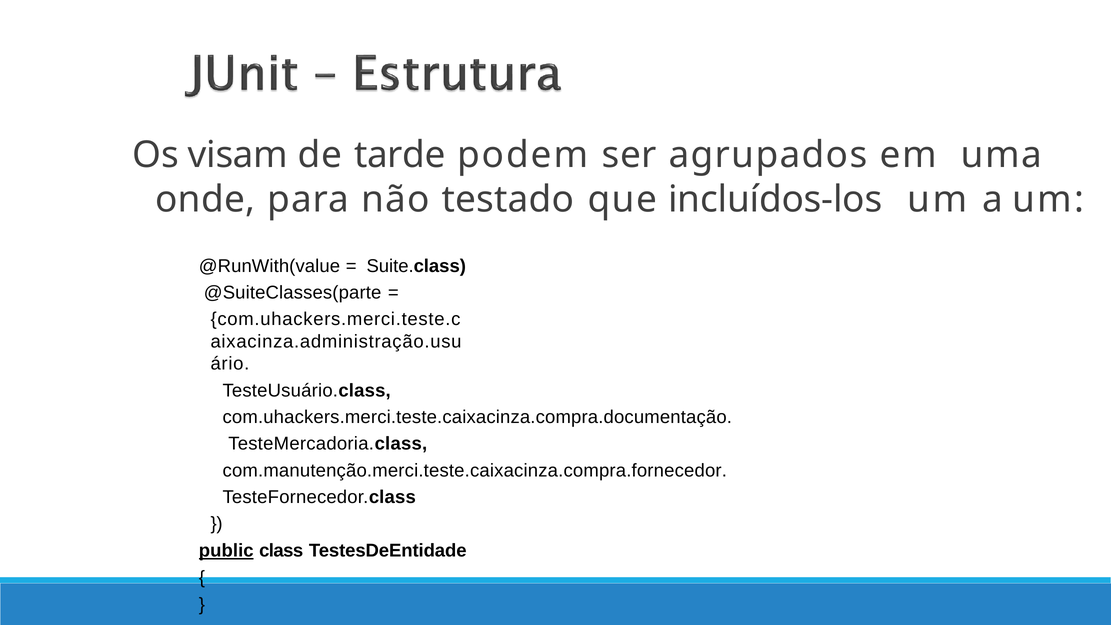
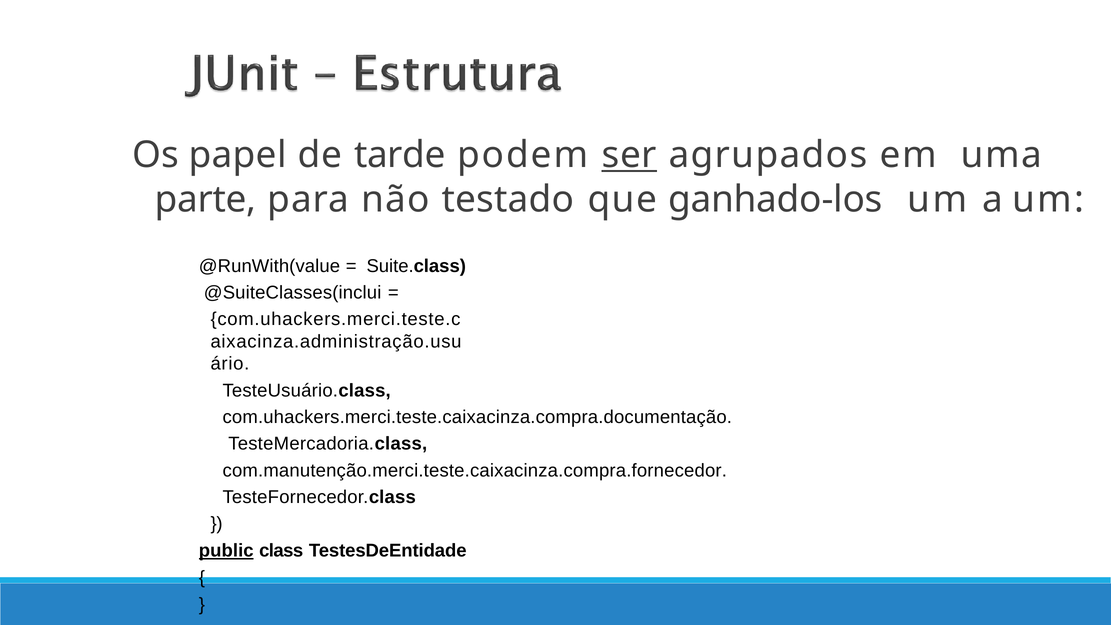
visam: visam -> papel (238, 155)
ser underline: none -> present (629, 155)
onde: onde -> parte (205, 200)
incluídos-los: incluídos-los -> ganhado-los (775, 200)
@SuiteClasses(parte: @SuiteClasses(parte -> @SuiteClasses(inclui (293, 293)
